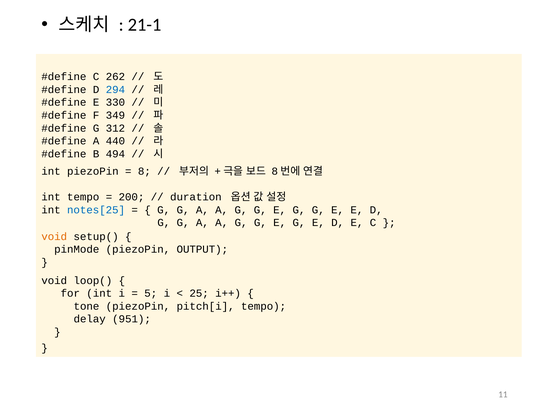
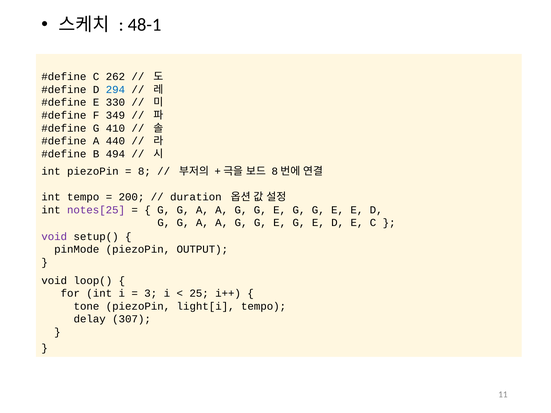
21-1: 21-1 -> 48-1 (145, 25)
312: 312 -> 410 (115, 128)
notes[25 colour: blue -> purple (96, 210)
void colour: orange -> purple (54, 237)
5: 5 -> 3 (151, 294)
pitch[i: pitch[i -> light[i (206, 306)
951: 951 -> 307 (132, 319)
